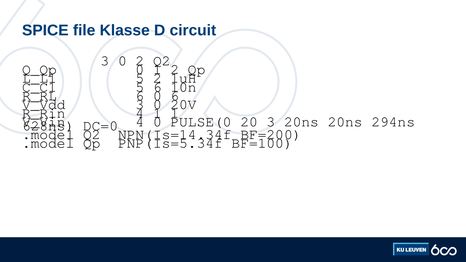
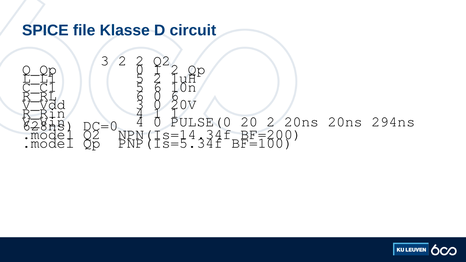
0: 0 -> 2 (122, 61)
20 3: 3 -> 2 (271, 122)
